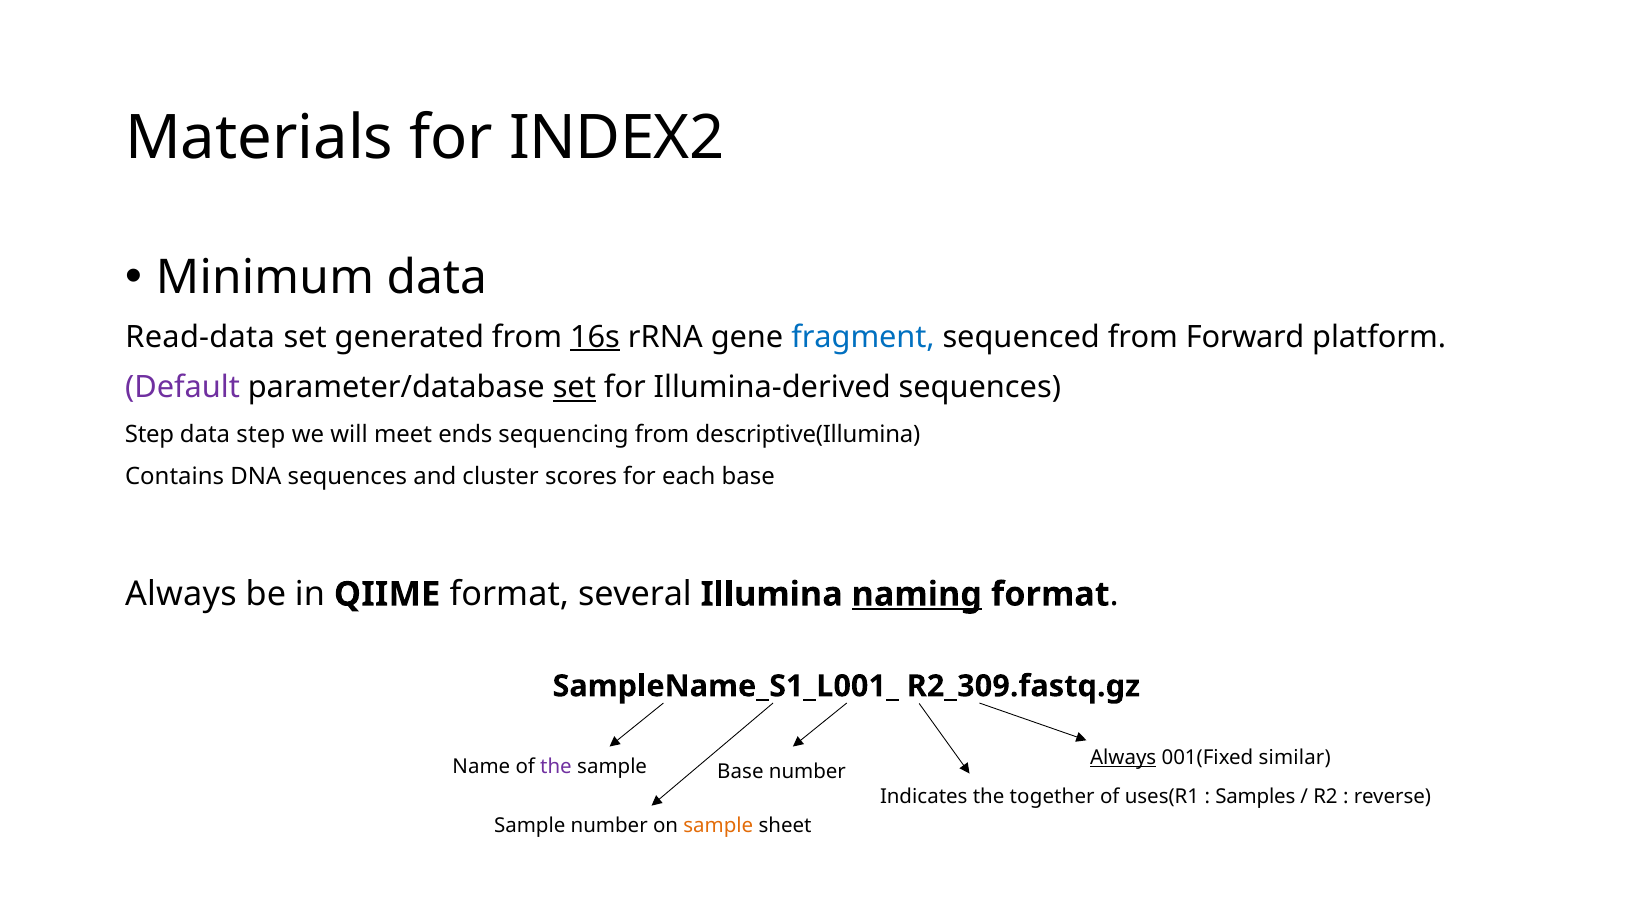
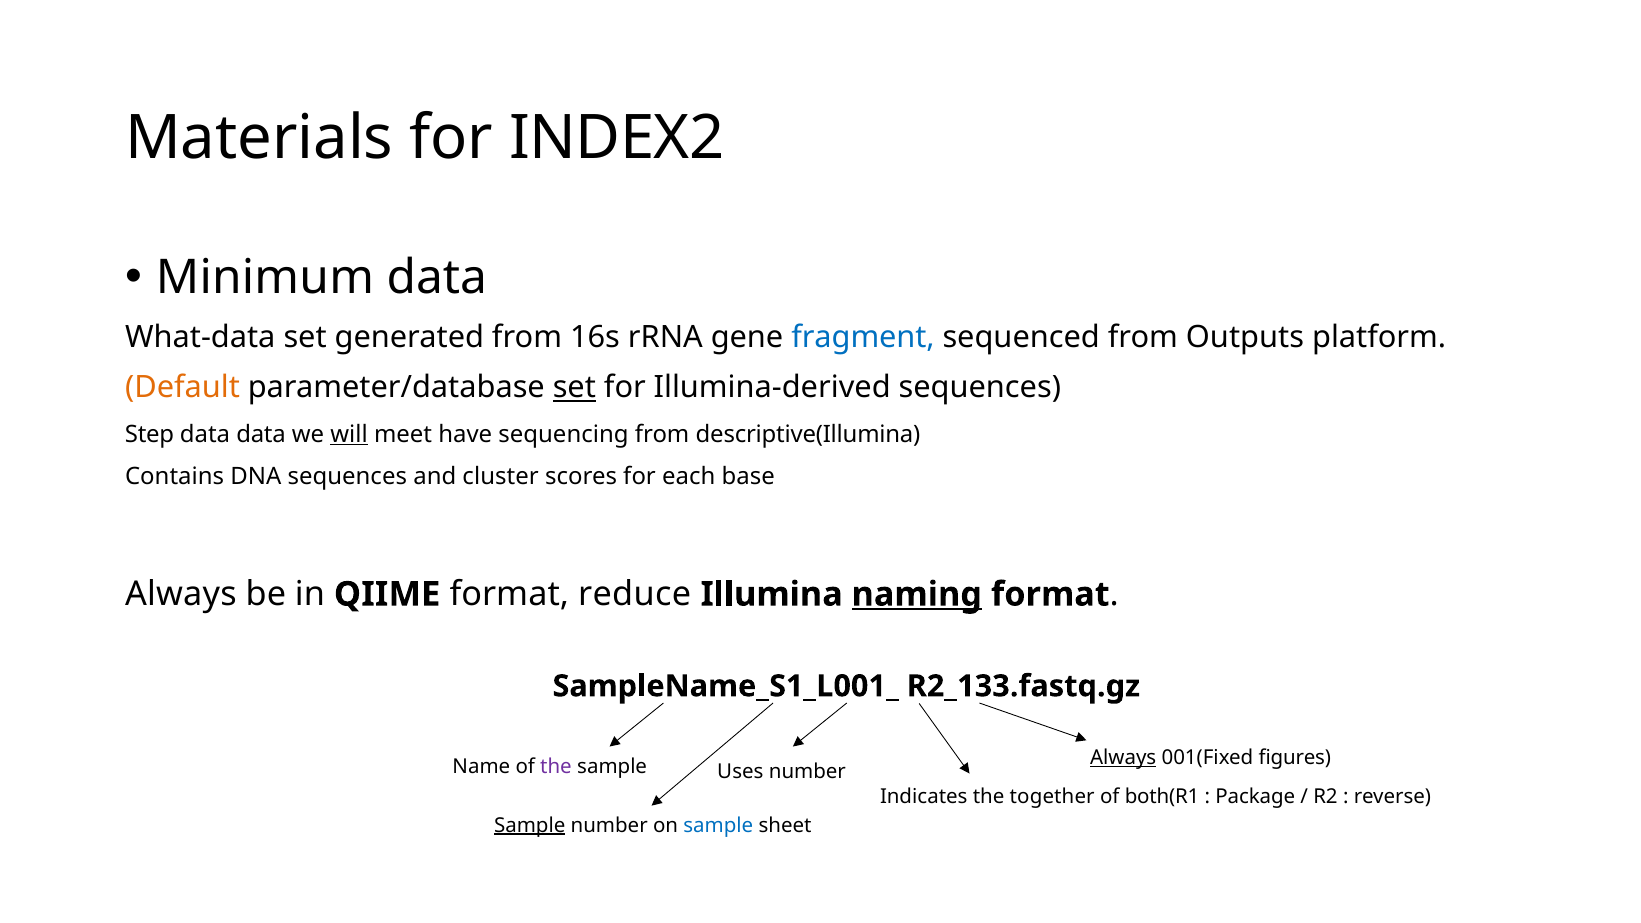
Read-data: Read-data -> What-data (200, 337)
16s underline: present -> none (595, 337)
Forward: Forward -> Outputs (1245, 337)
Default colour: purple -> orange (183, 387)
data step: step -> data (261, 434)
will underline: none -> present (349, 434)
ends: ends -> have (465, 434)
several: several -> reduce (635, 594)
R2_309.fastq.gz: R2_309.fastq.gz -> R2_133.fastq.gz (1023, 686)
similar: similar -> figures (1295, 758)
Base: Base -> Uses (740, 771)
uses(R1: uses(R1 -> both(R1 (1162, 796)
Samples: Samples -> Package (1255, 796)
Sample underline: none -> present (530, 825)
sample colour: orange -> blue (718, 825)
